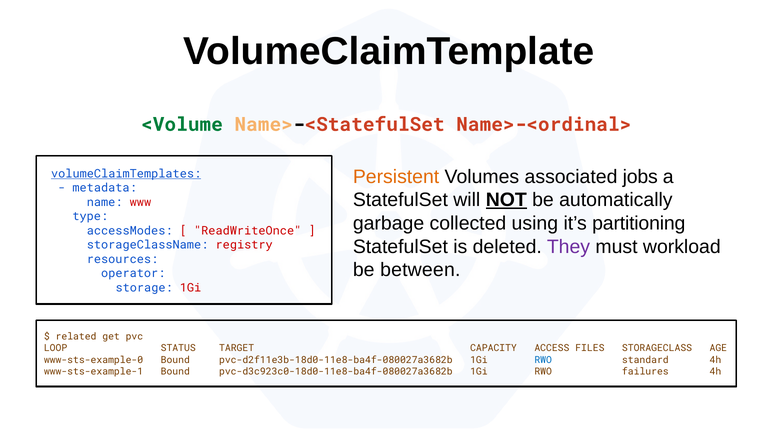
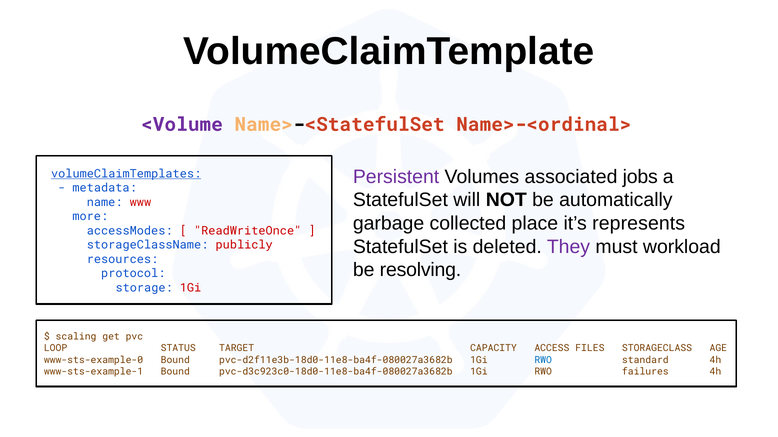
<Volume colour: green -> purple (182, 125)
Persistent colour: orange -> purple (396, 177)
NOT underline: present -> none (506, 200)
type: type -> more (90, 217)
using: using -> place (535, 224)
partitioning: partitioning -> represents (639, 224)
registry: registry -> publicly (244, 245)
between: between -> resolving (420, 270)
operator: operator -> protocol (133, 274)
related: related -> scaling (76, 337)
